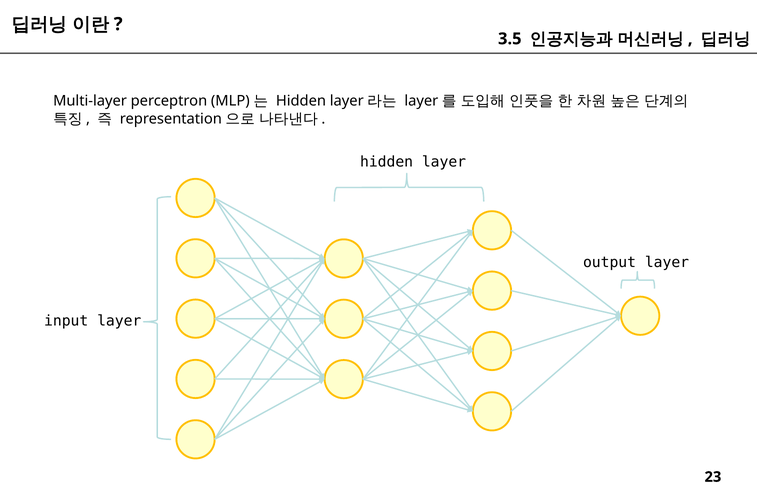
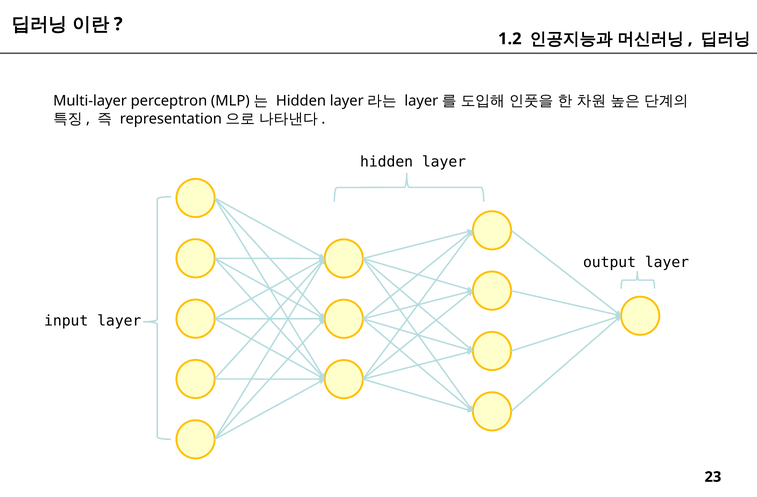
3.5: 3.5 -> 1.2 (510, 39)
